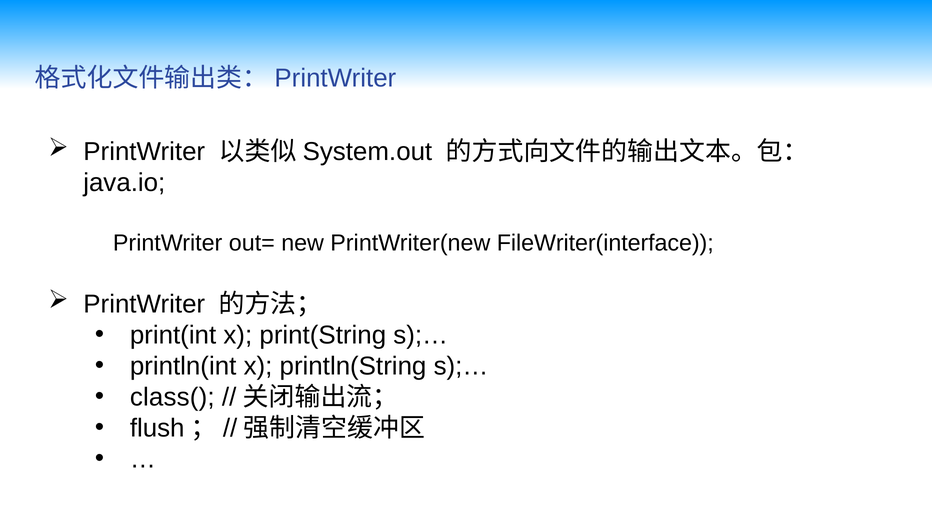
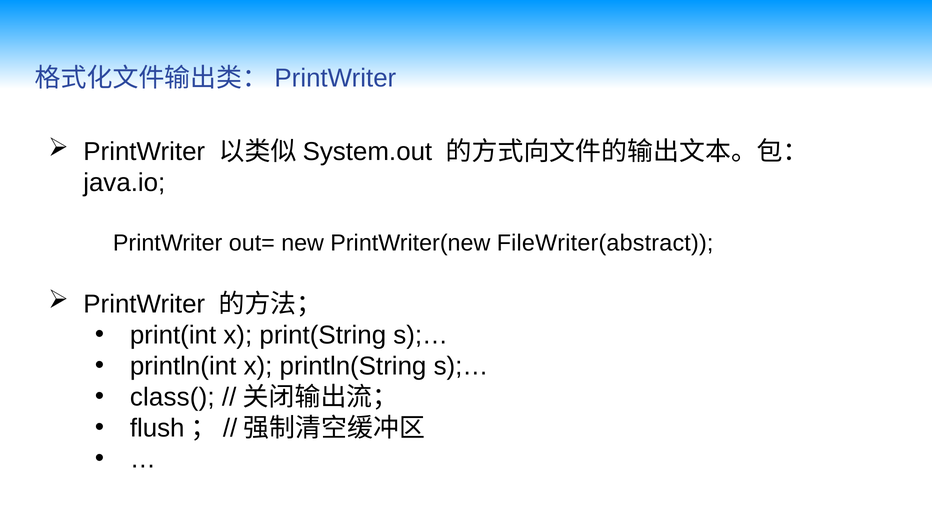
FileWriter(interface: FileWriter(interface -> FileWriter(abstract (605, 243)
